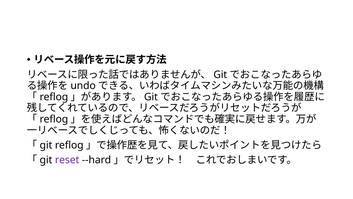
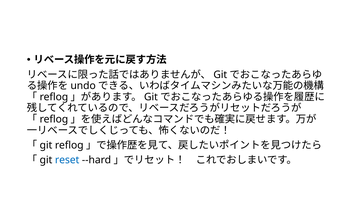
reset colour: purple -> blue (67, 160)
